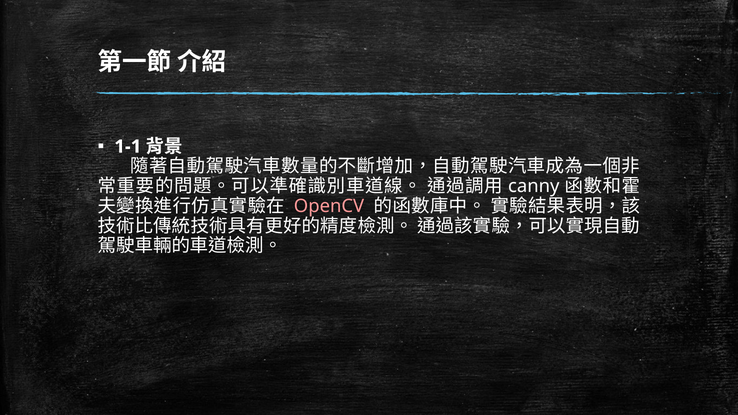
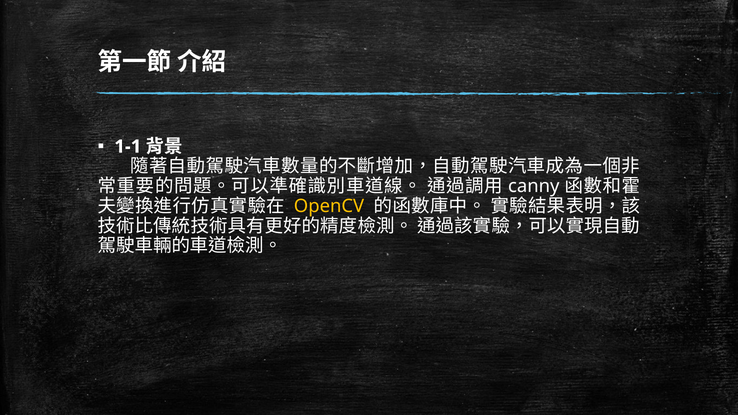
OpenCV colour: pink -> yellow (329, 206)
